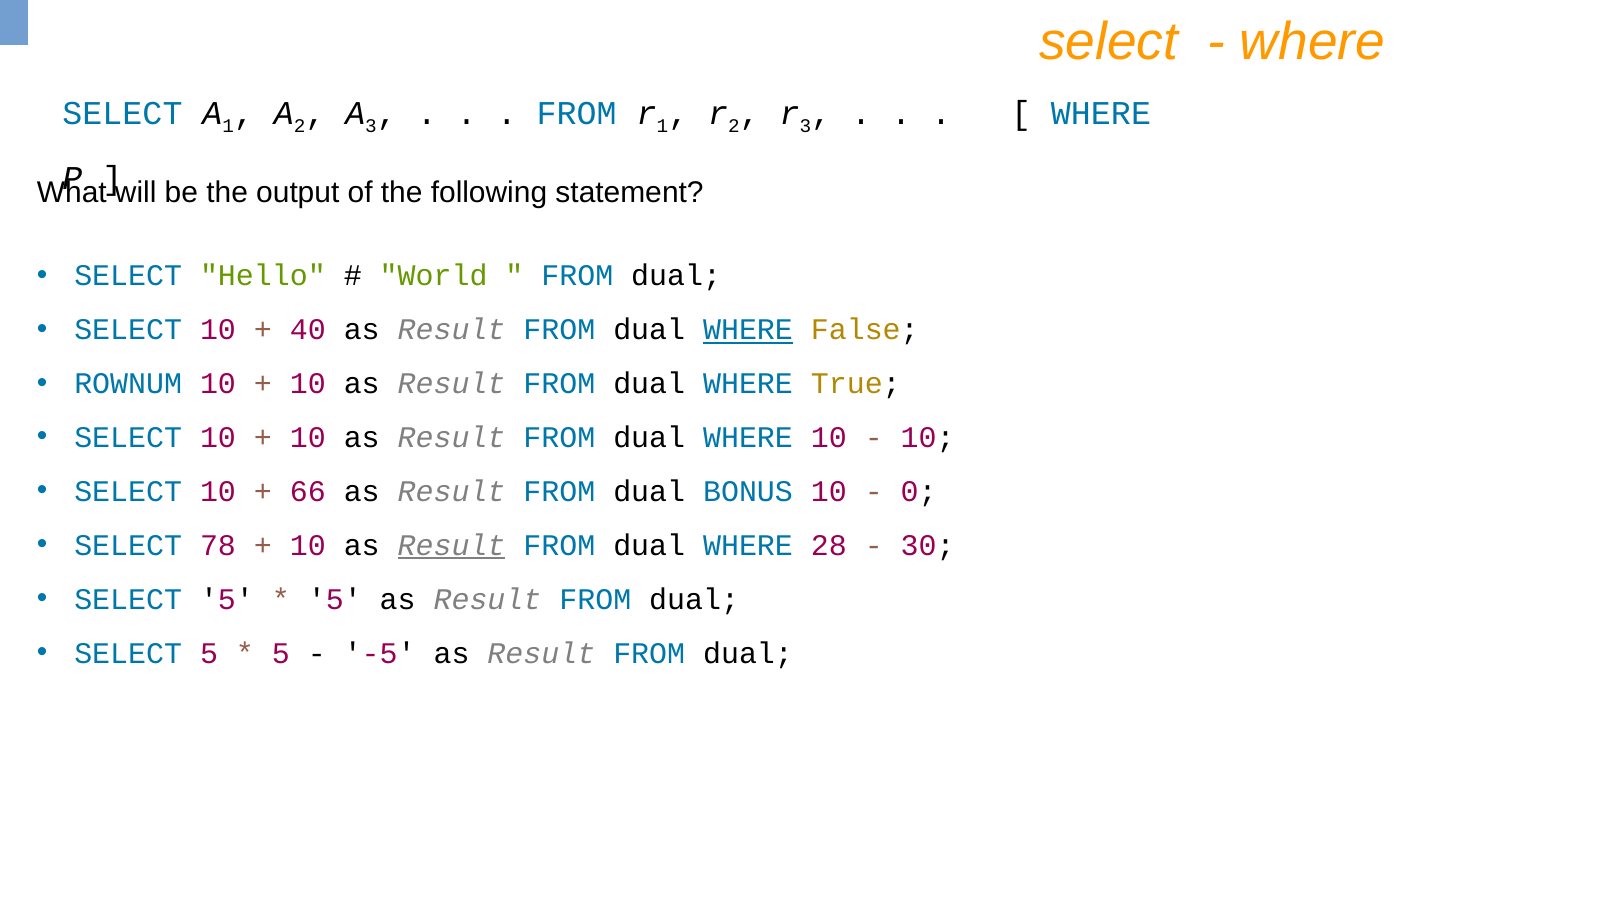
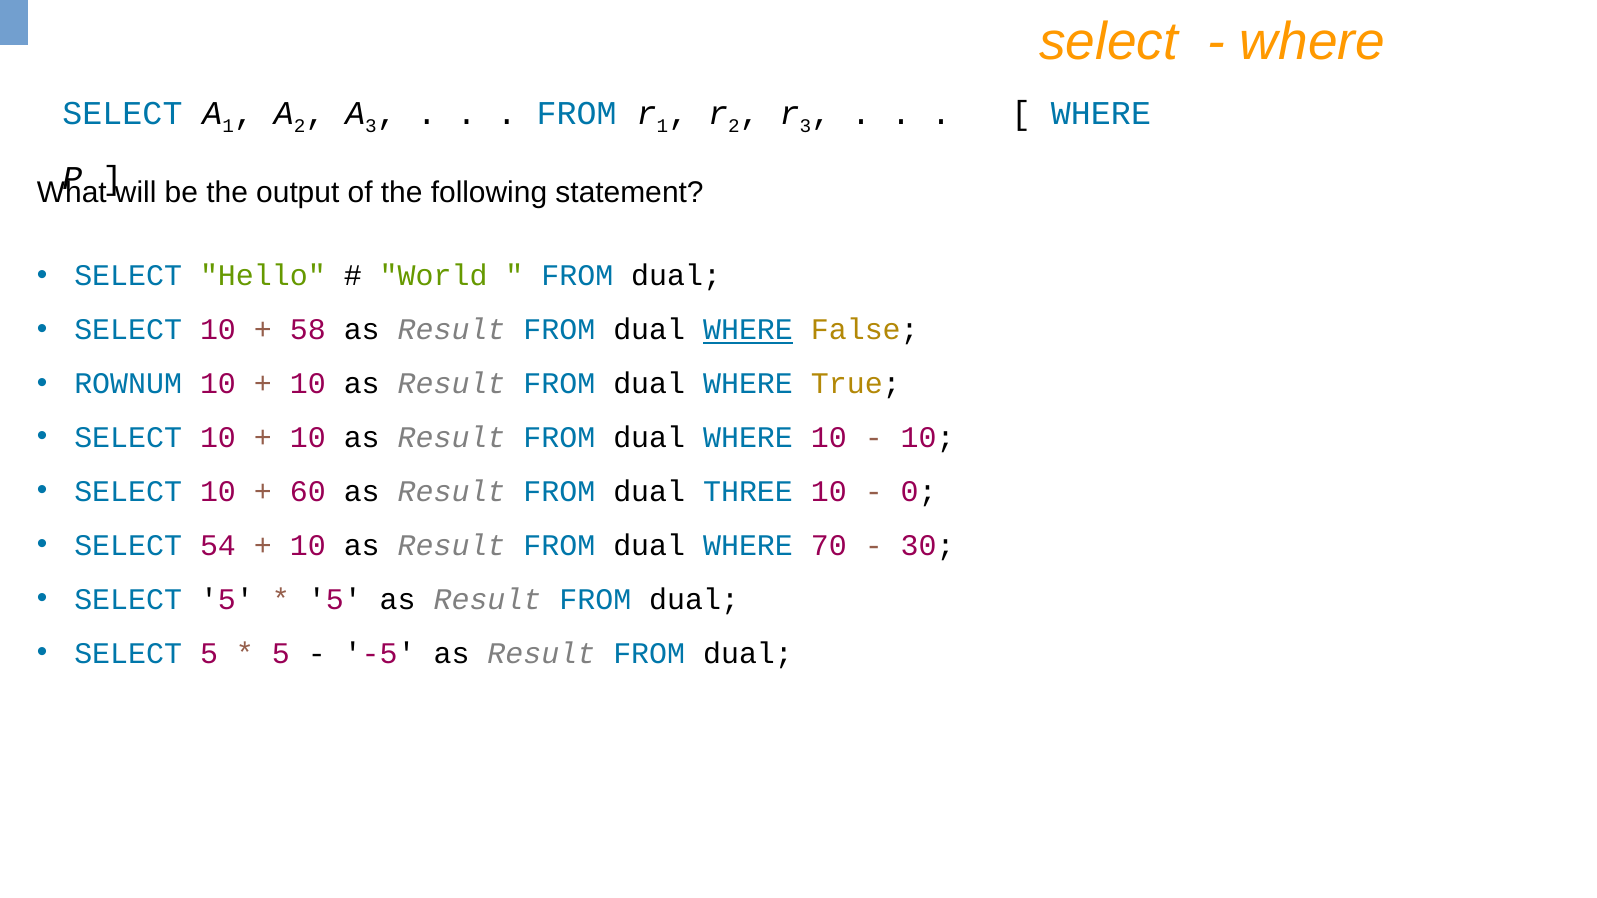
40: 40 -> 58 (308, 330)
66: 66 -> 60 (308, 492)
BONUS: BONUS -> THREE (748, 492)
78: 78 -> 54 (218, 546)
Result underline: present -> none (452, 546)
28: 28 -> 70 (829, 546)
